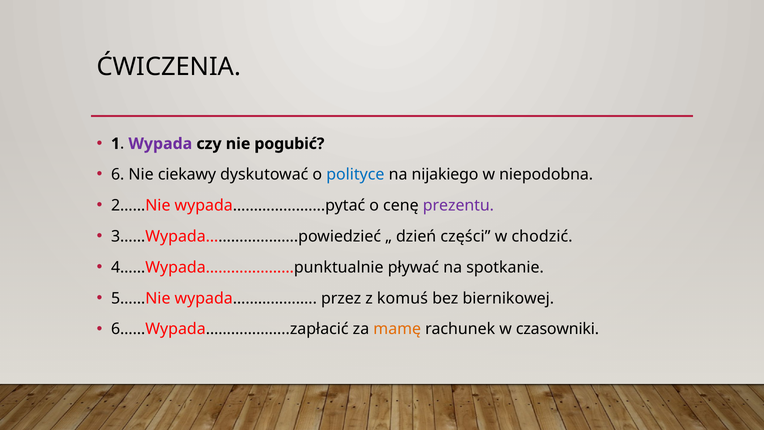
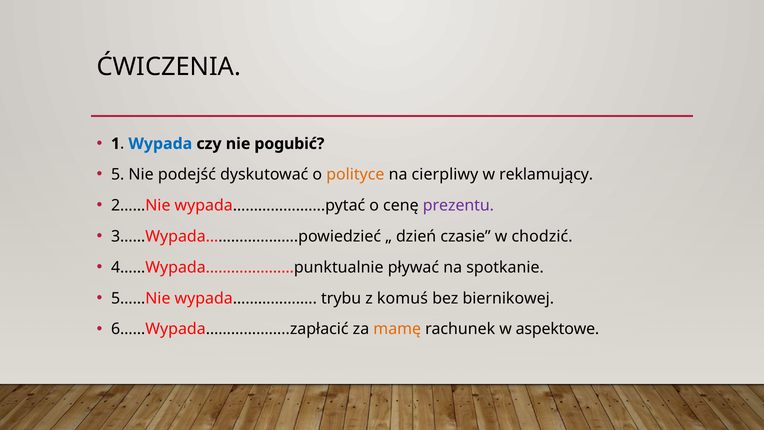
Wypada colour: purple -> blue (160, 144)
6: 6 -> 5 (118, 175)
ciekawy: ciekawy -> podejść (187, 175)
polityce colour: blue -> orange (355, 175)
nijakiego: nijakiego -> cierpliwy (445, 175)
niepodobna: niepodobna -> reklamujący (546, 175)
części: części -> czasie (466, 236)
przez: przez -> trybu (341, 298)
czasowniki: czasowniki -> aspektowe (557, 329)
